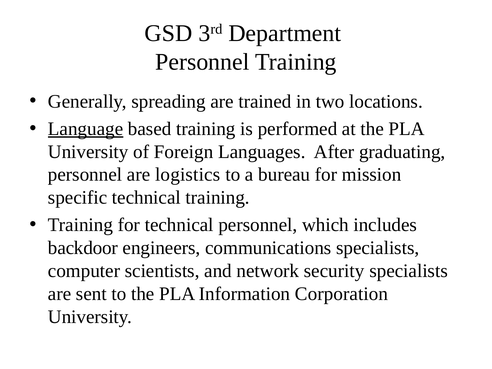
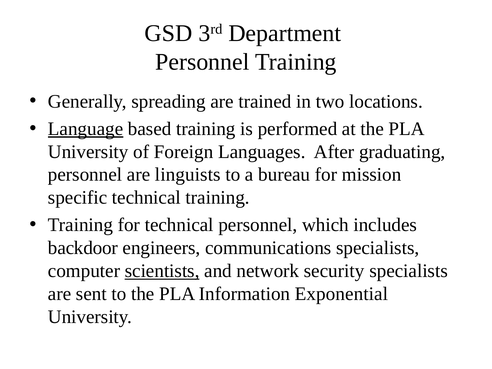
logistics: logistics -> linguists (188, 175)
scientists underline: none -> present (162, 271)
Corporation: Corporation -> Exponential (341, 294)
